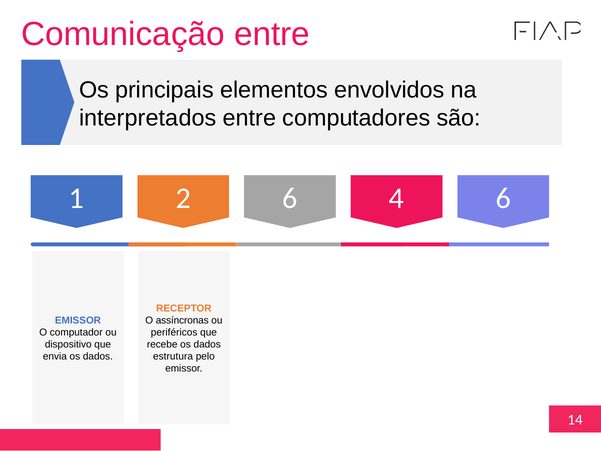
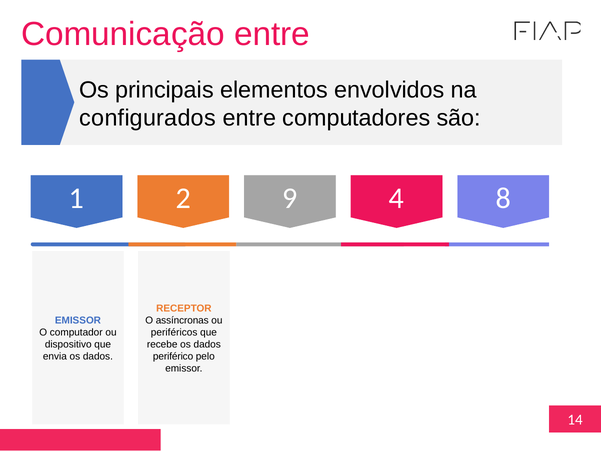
interpretados: interpretados -> configurados (148, 118)
2 6: 6 -> 9 (290, 198)
4 6: 6 -> 8 (503, 198)
estrutura: estrutura -> periférico (173, 356)
